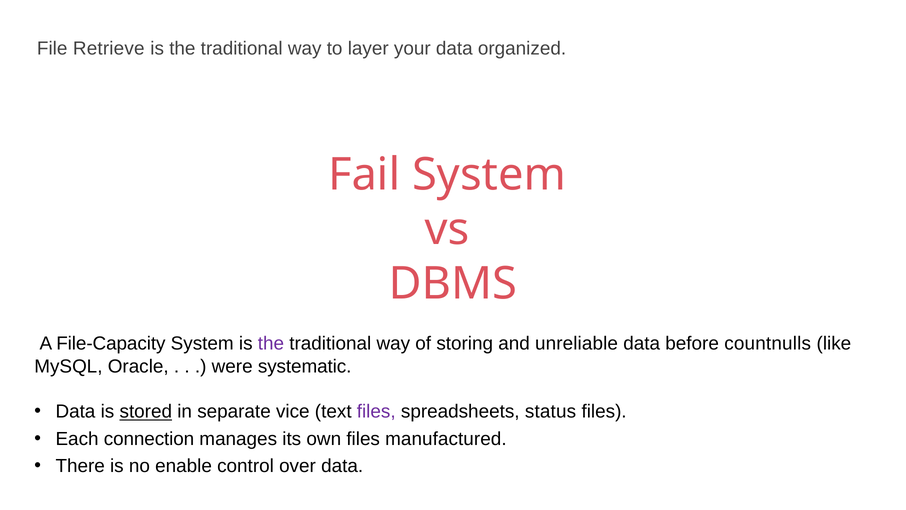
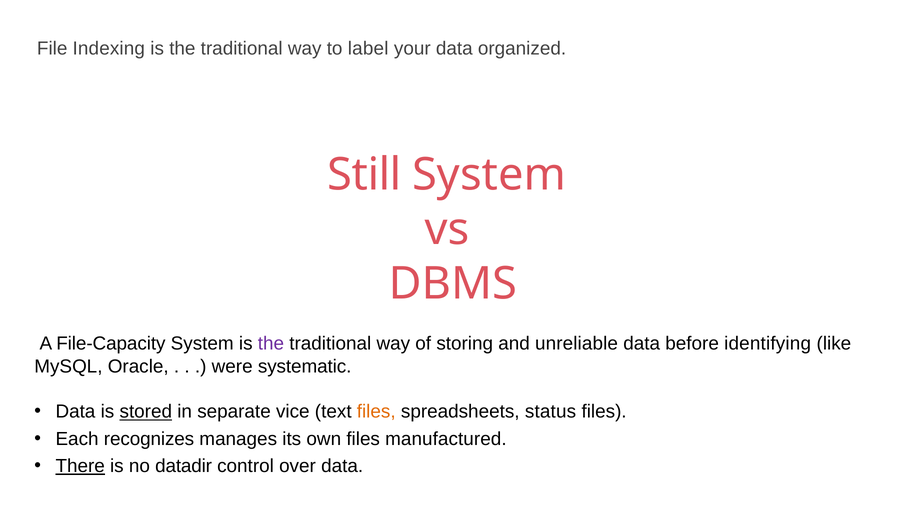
Retrieve: Retrieve -> Indexing (109, 48)
layer: layer -> label (368, 48)
Fail: Fail -> Still (364, 175)
countnulls: countnulls -> identifying (768, 343)
files colour: purple -> orange (376, 411)
connection: connection -> recognizes (149, 439)
There underline: none -> present (80, 466)
enable: enable -> datadir (184, 466)
